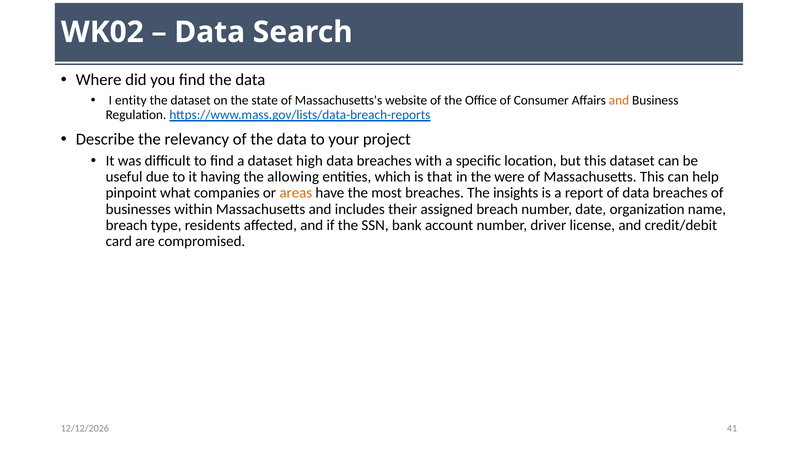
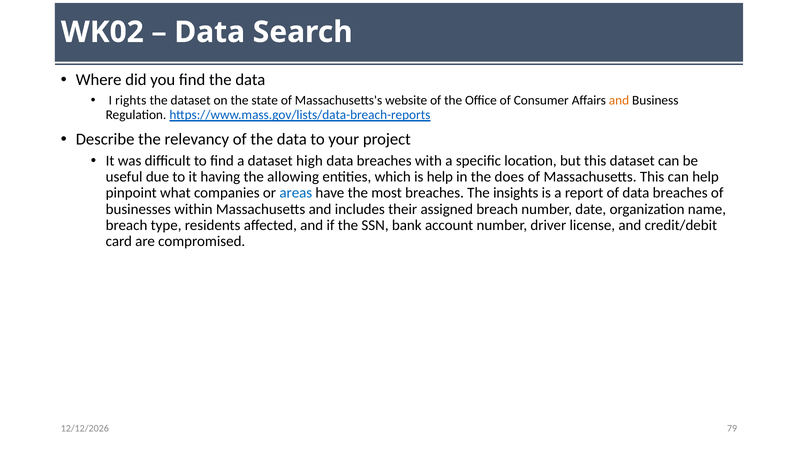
entity: entity -> rights (131, 100)
is that: that -> help (440, 177)
were: were -> does (509, 177)
areas colour: orange -> blue (296, 193)
41: 41 -> 79 (732, 429)
